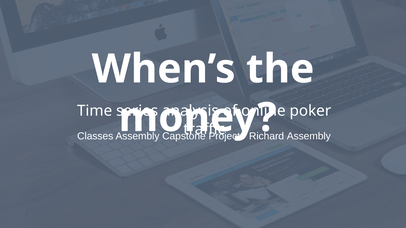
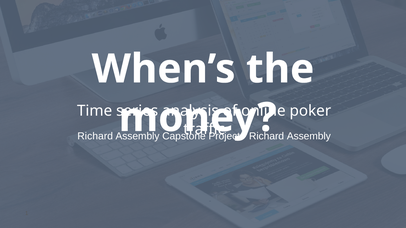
Classes: Classes -> Richard (95, 136)
